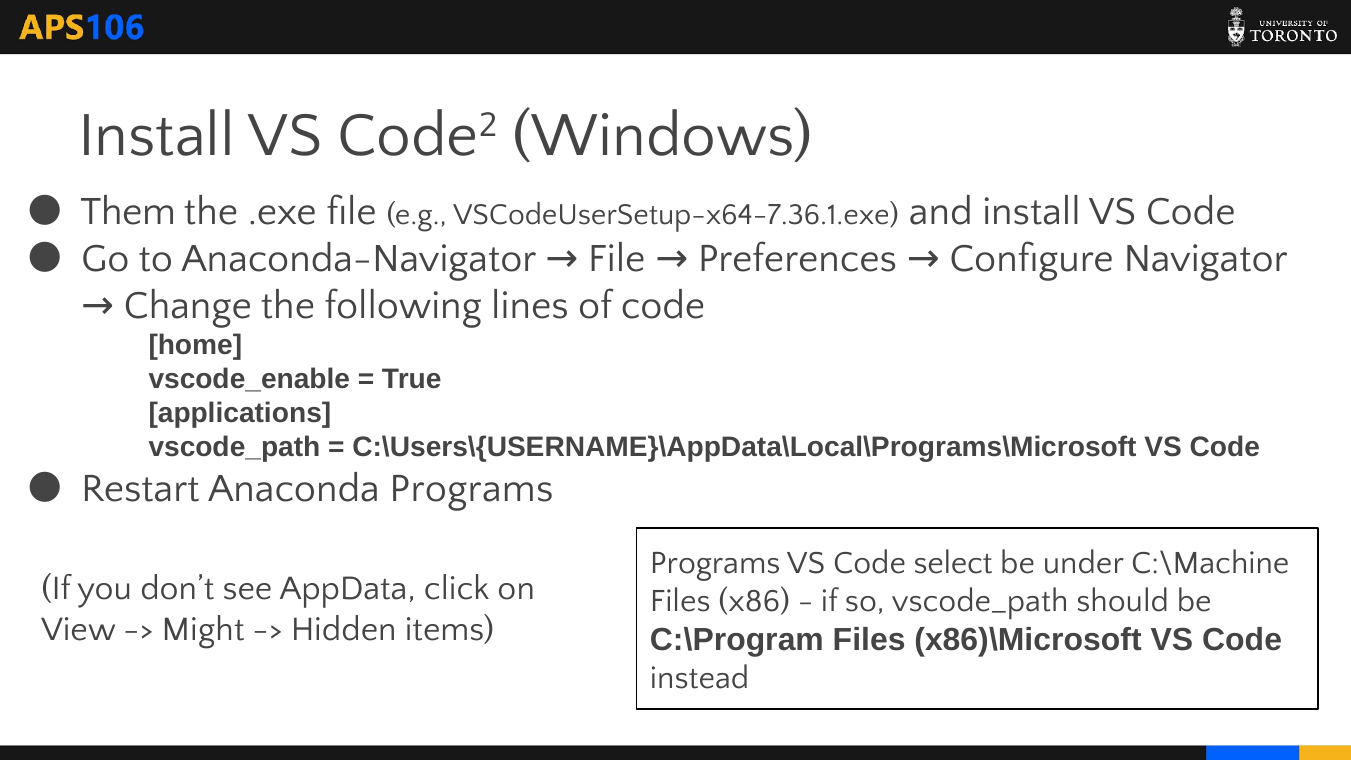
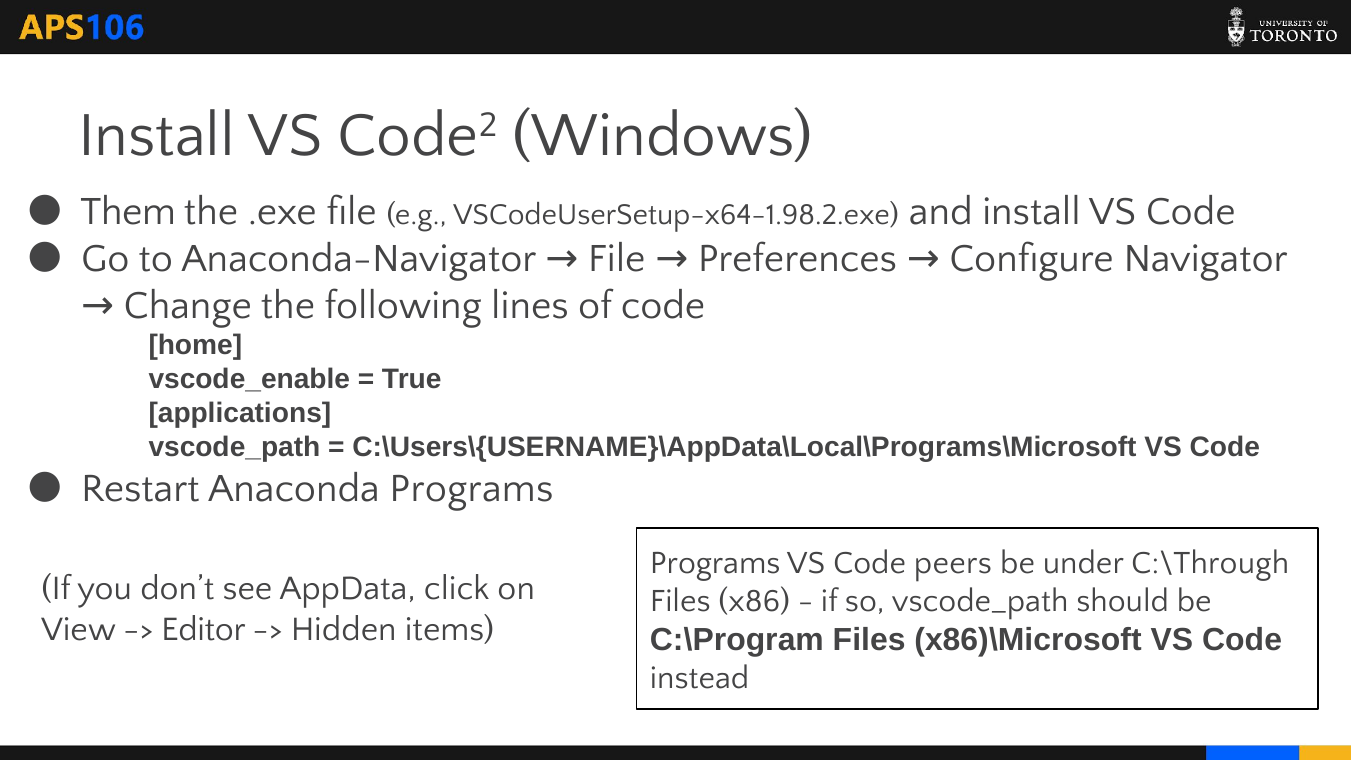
VSCodeUserSetup-x64-7.36.1.exe: VSCodeUserSetup-x64-7.36.1.exe -> VSCodeUserSetup-x64-1.98.2.exe (676, 214)
select: select -> peers (953, 563)
C:\Machine: C:\Machine -> C:\Through (1210, 563)
Might: Might -> Editor (203, 629)
